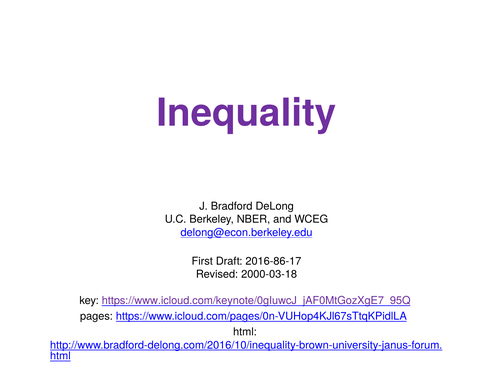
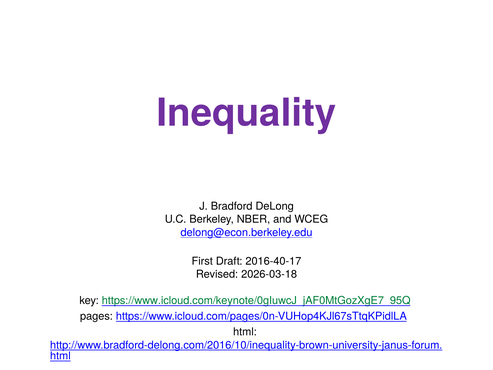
2016-86-17: 2016-86-17 -> 2016-40-17 (273, 261)
2000-03-18: 2000-03-18 -> 2026-03-18 (269, 274)
https://www.icloud.com/keynote/0gIuwcJ_jAF0MtGozXgE7_95Q colour: purple -> green (256, 300)
